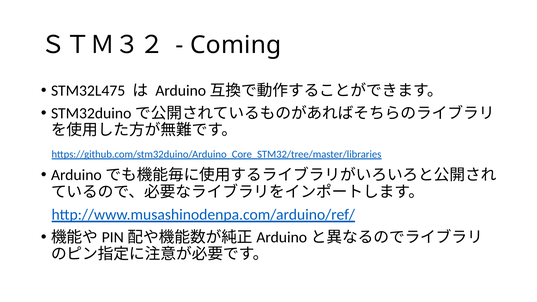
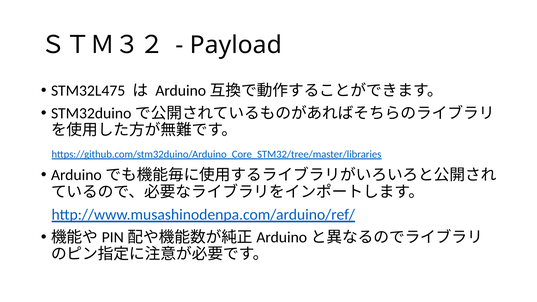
Coming: Coming -> Payload (236, 45)
